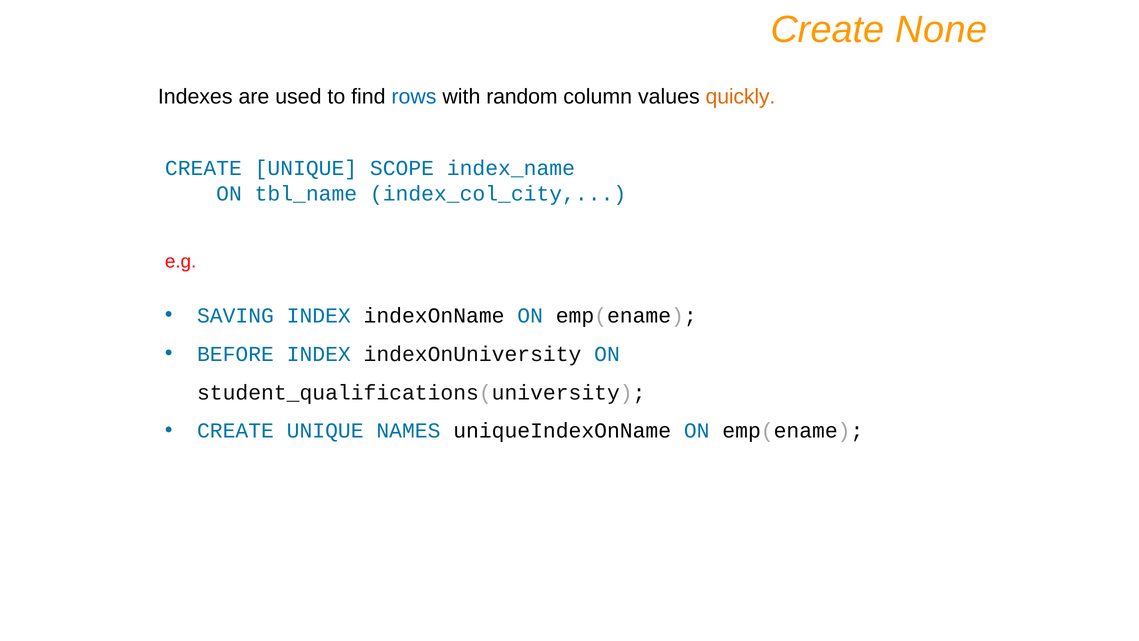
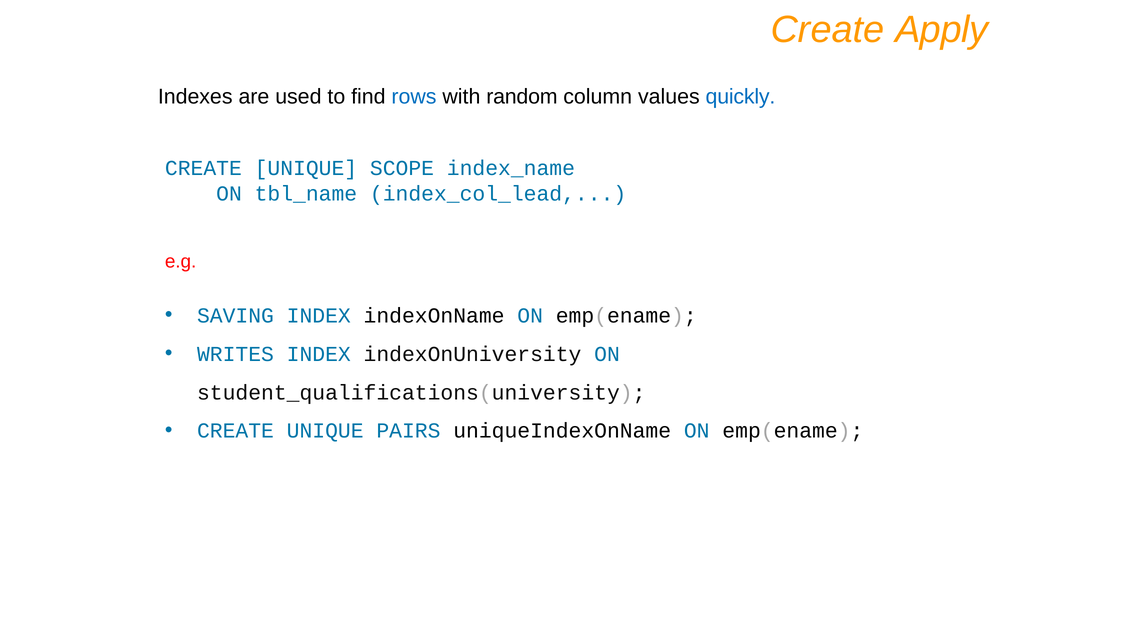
None: None -> Apply (942, 30)
quickly colour: orange -> blue (740, 97)
index_col_city: index_col_city -> index_col_lead (498, 194)
BEFORE: BEFORE -> WRITES (235, 354)
NAMES: NAMES -> PAIRS (408, 431)
